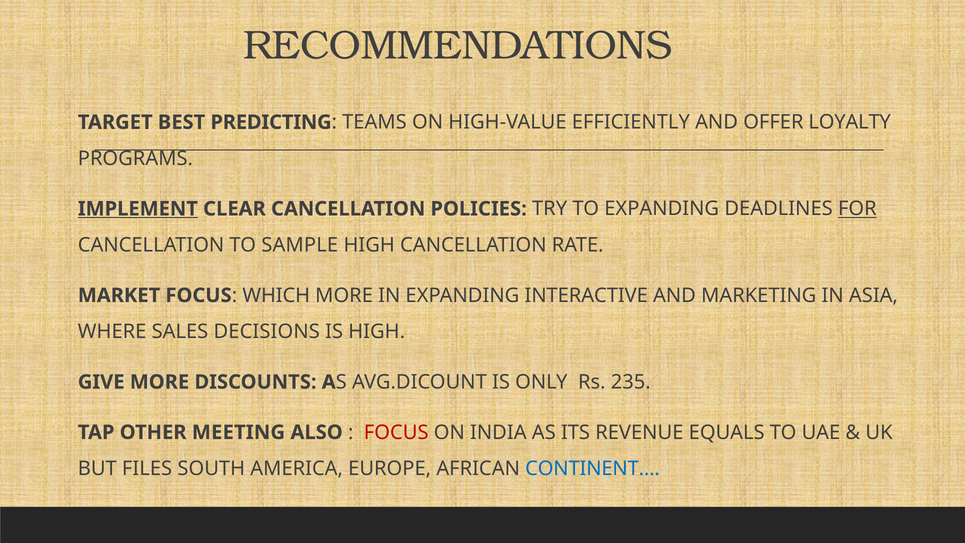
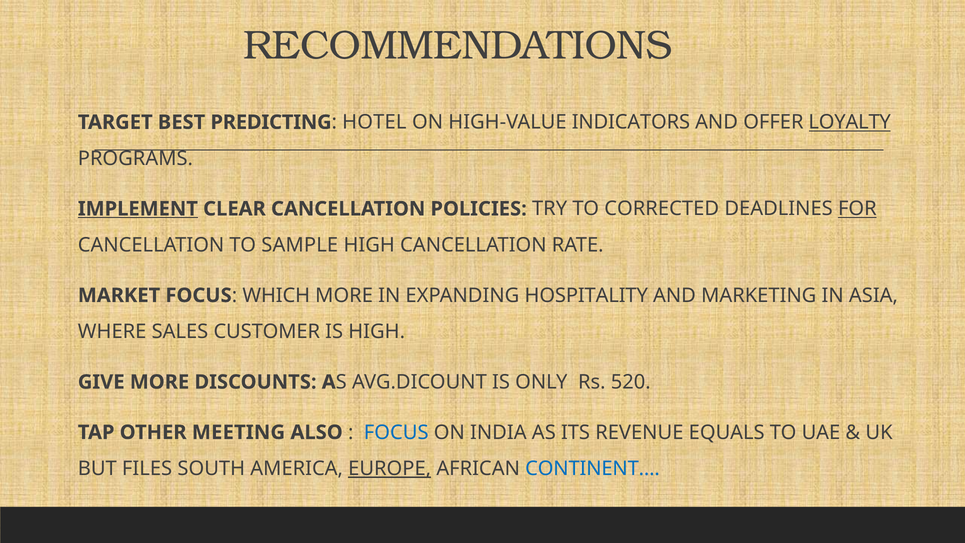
TEAMS: TEAMS -> HOTEL (374, 122)
EFFICIENTLY: EFFICIENTLY -> INDICATORS (631, 122)
LOYALTY underline: none -> present (850, 122)
TO EXPANDING: EXPANDING -> CORRECTED (662, 209)
INTERACTIVE: INTERACTIVE -> HOSPITALITY (586, 295)
DECISIONS: DECISIONS -> CUSTOMER (267, 332)
235: 235 -> 520 (631, 382)
FOCUS colour: red -> blue (396, 432)
EUROPE underline: none -> present (390, 468)
